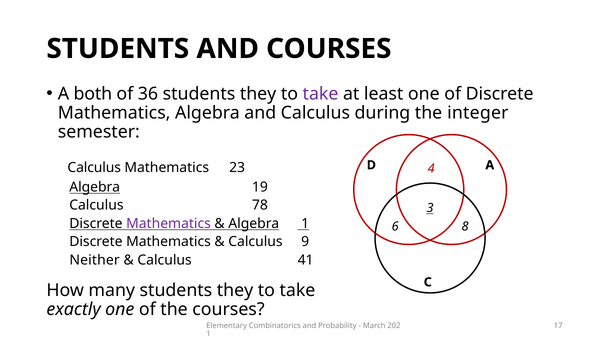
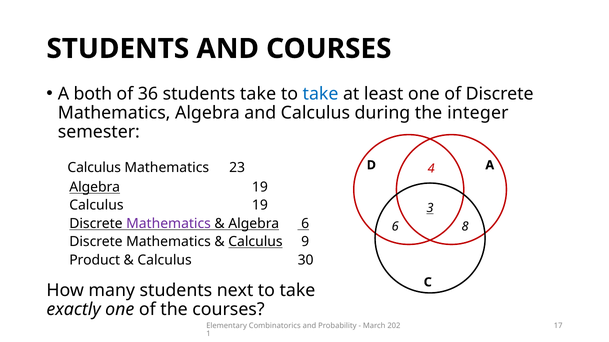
36 students they: they -> take (258, 94)
take colour: purple -> blue (321, 94)
Calculus 78: 78 -> 19 (260, 206)
Algebra 1: 1 -> 6 (305, 224)
Calculus underline: none -> present (255, 242)
Neither: Neither -> Product (95, 260)
41: 41 -> 30 (306, 260)
many students they: they -> next (235, 291)
